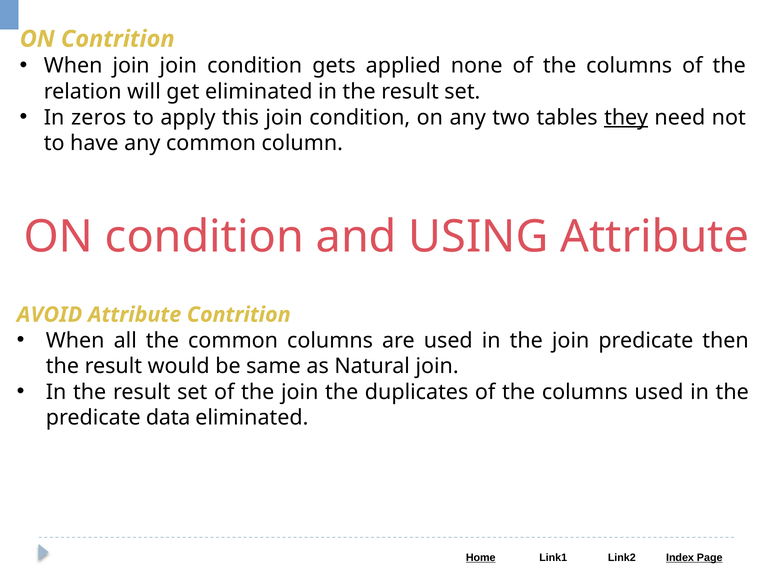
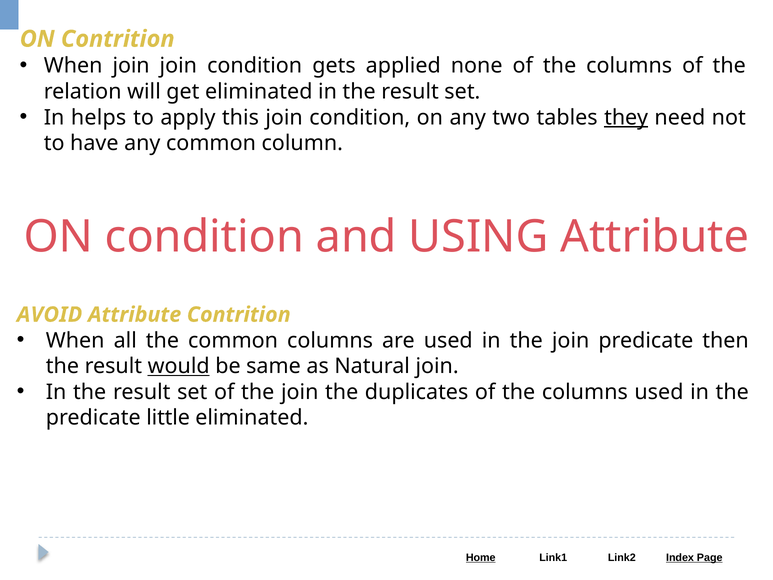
zeros: zeros -> helps (99, 117)
would underline: none -> present (179, 366)
data: data -> little (168, 418)
